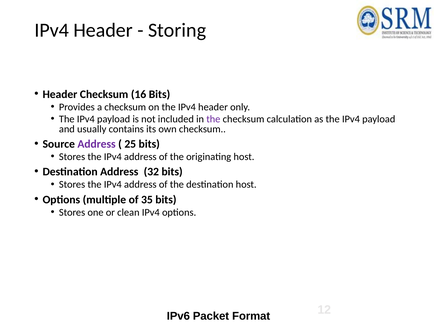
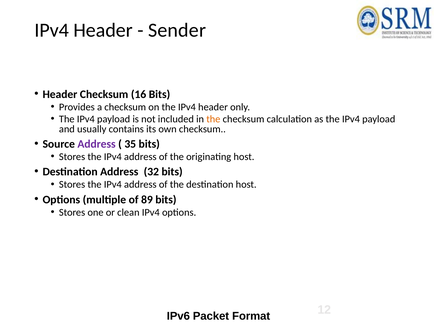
Storing: Storing -> Sender (177, 30)
the colour: purple -> orange (213, 119)
25: 25 -> 35 (130, 144)
35: 35 -> 89 (147, 200)
